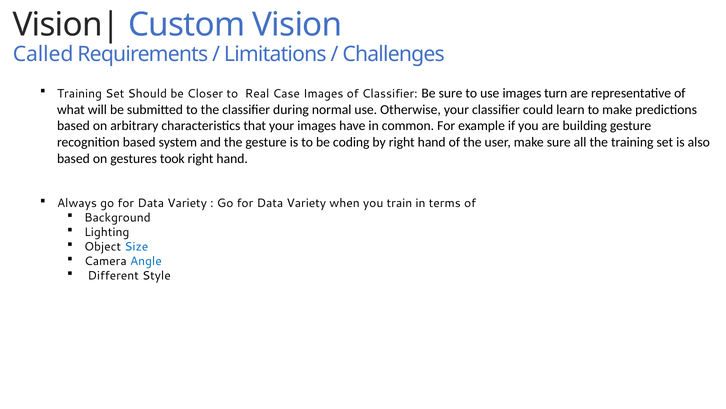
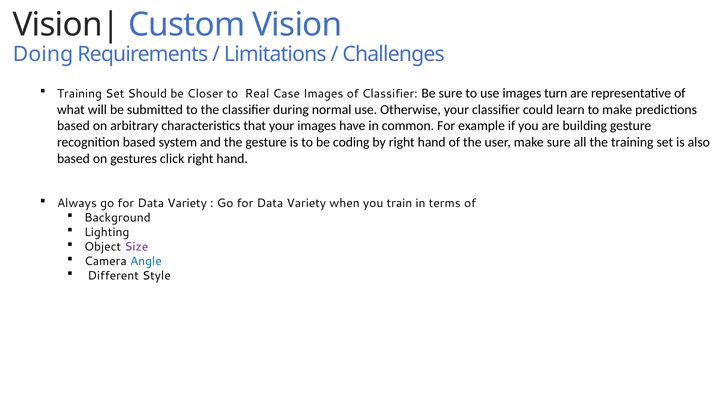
Called: Called -> Doing (43, 54)
took: took -> click (172, 158)
Size colour: blue -> purple (136, 246)
